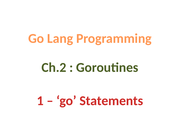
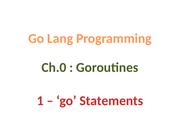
Ch.2: Ch.2 -> Ch.0 (54, 67)
